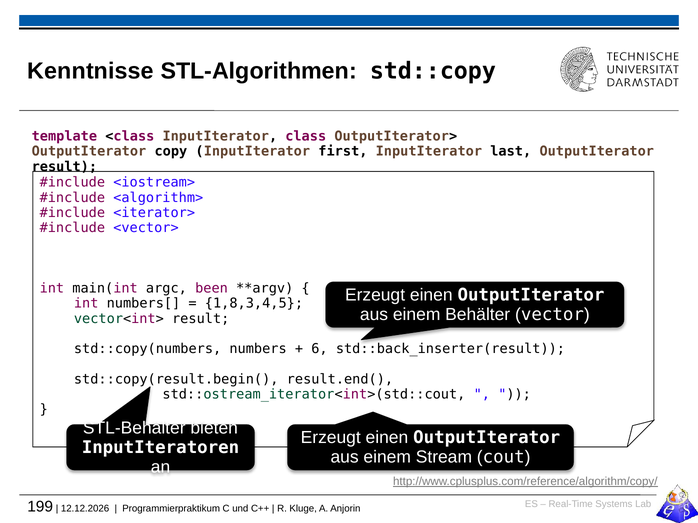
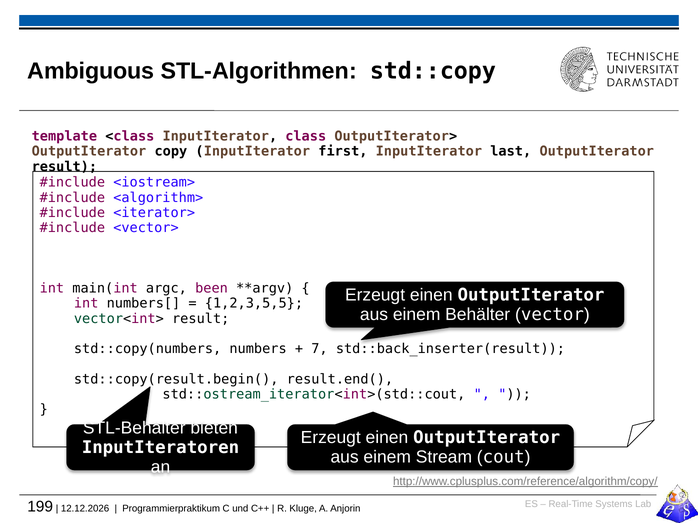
Kenntnisse: Kenntnisse -> Ambiguous (91, 71)
1,8,3,4,5: 1,8,3,4,5 -> 1,2,3,5,5 (254, 304)
6: 6 -> 7 (319, 349)
